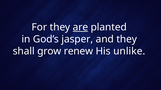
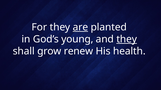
jasper: jasper -> young (77, 39)
they underline: none -> present (127, 39)
unlike: unlike -> health (129, 51)
